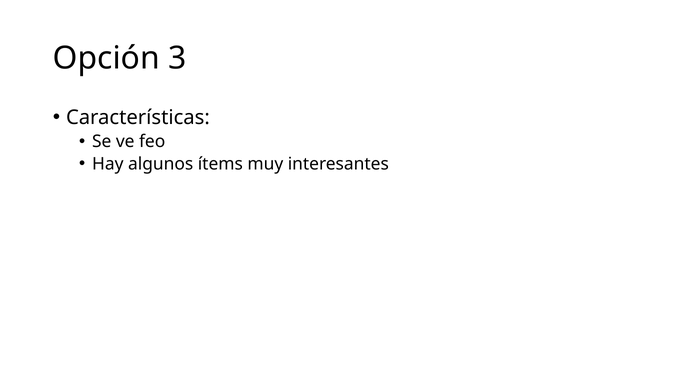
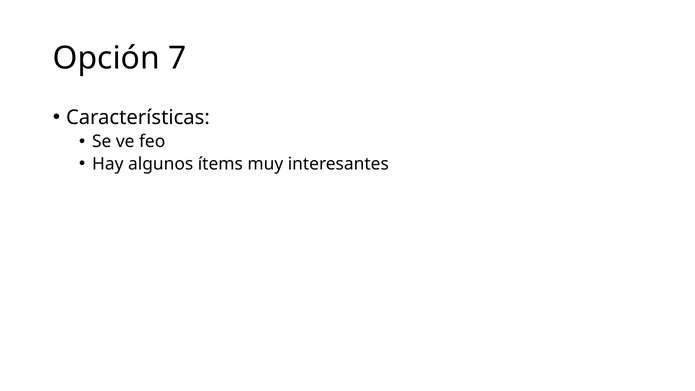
3: 3 -> 7 (177, 58)
